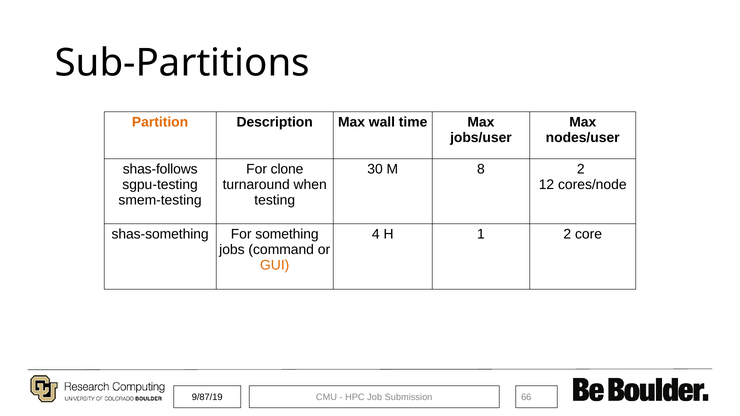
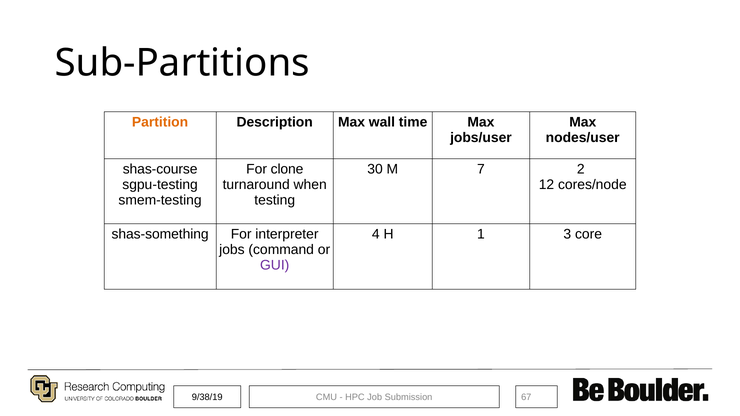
shas-follows: shas-follows -> shas-course (160, 169)
8: 8 -> 7 (481, 169)
something: something -> interpreter (287, 234)
1 2: 2 -> 3 (567, 234)
GUI colour: orange -> purple (275, 266)
9/87/19: 9/87/19 -> 9/38/19 (207, 398)
66: 66 -> 67 (526, 398)
